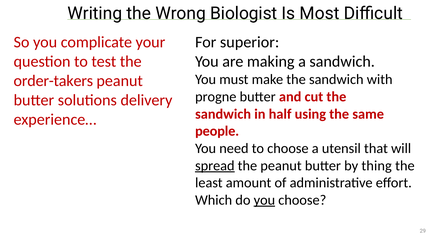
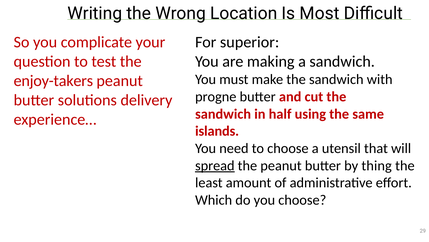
Biologist: Biologist -> Location (244, 13)
order-takers: order-takers -> enjoy-takers (53, 81)
people: people -> islands (217, 131)
you underline: present -> none (264, 199)
